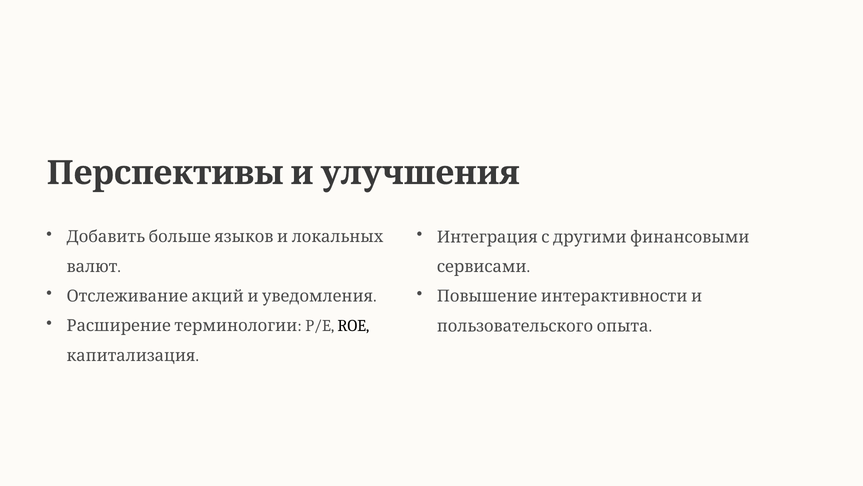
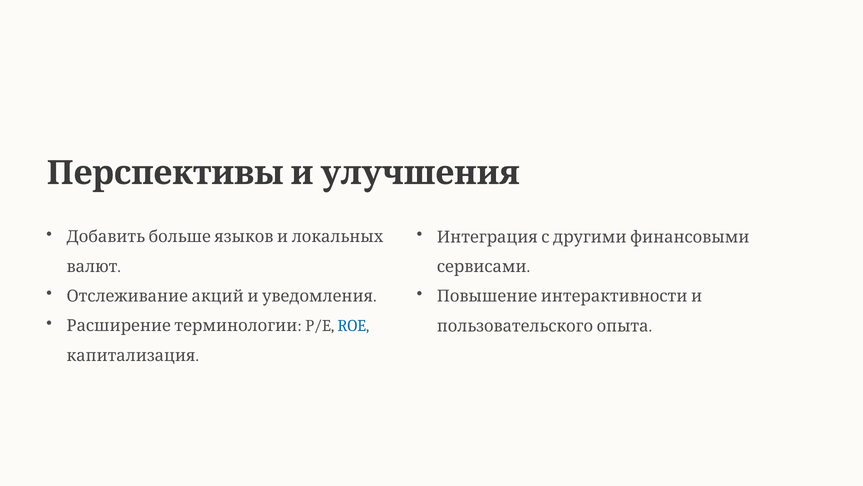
ROE colour: black -> blue (353, 326)
